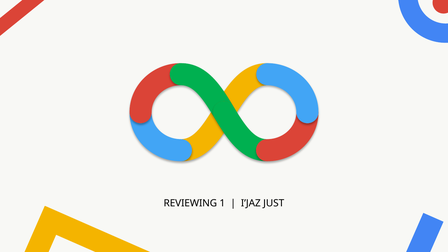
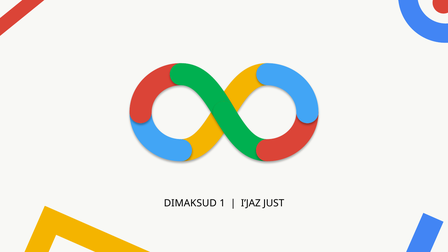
REVIEWING: REVIEWING -> DIMAKSUD (190, 203)
